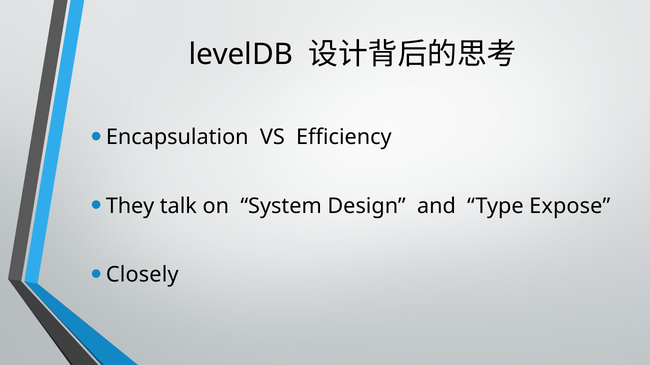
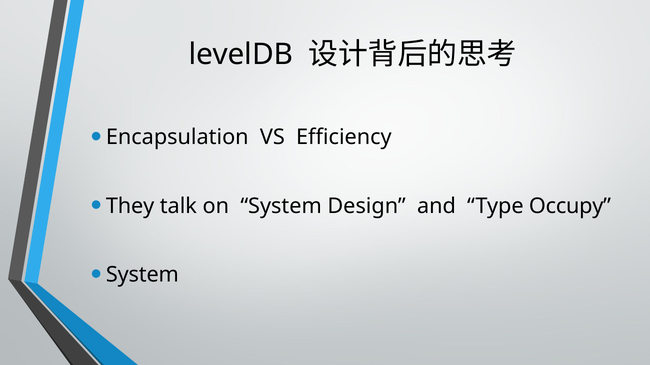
Expose: Expose -> Occupy (570, 206)
Closely: Closely -> System (142, 275)
